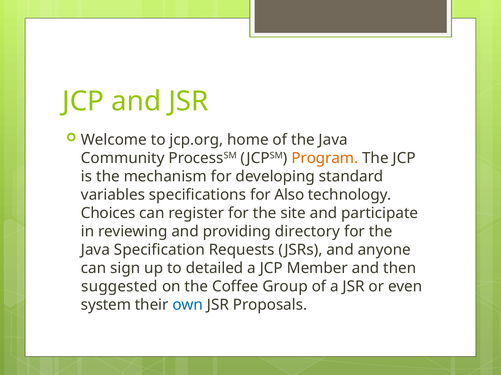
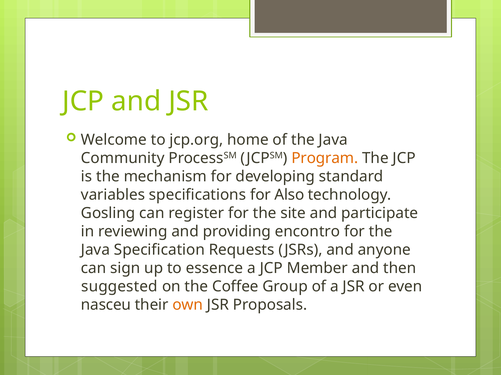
Choices: Choices -> Gosling (108, 214)
directory: directory -> encontro (308, 232)
detailed: detailed -> essence (215, 269)
system: system -> nasceu (106, 305)
own colour: blue -> orange (188, 305)
